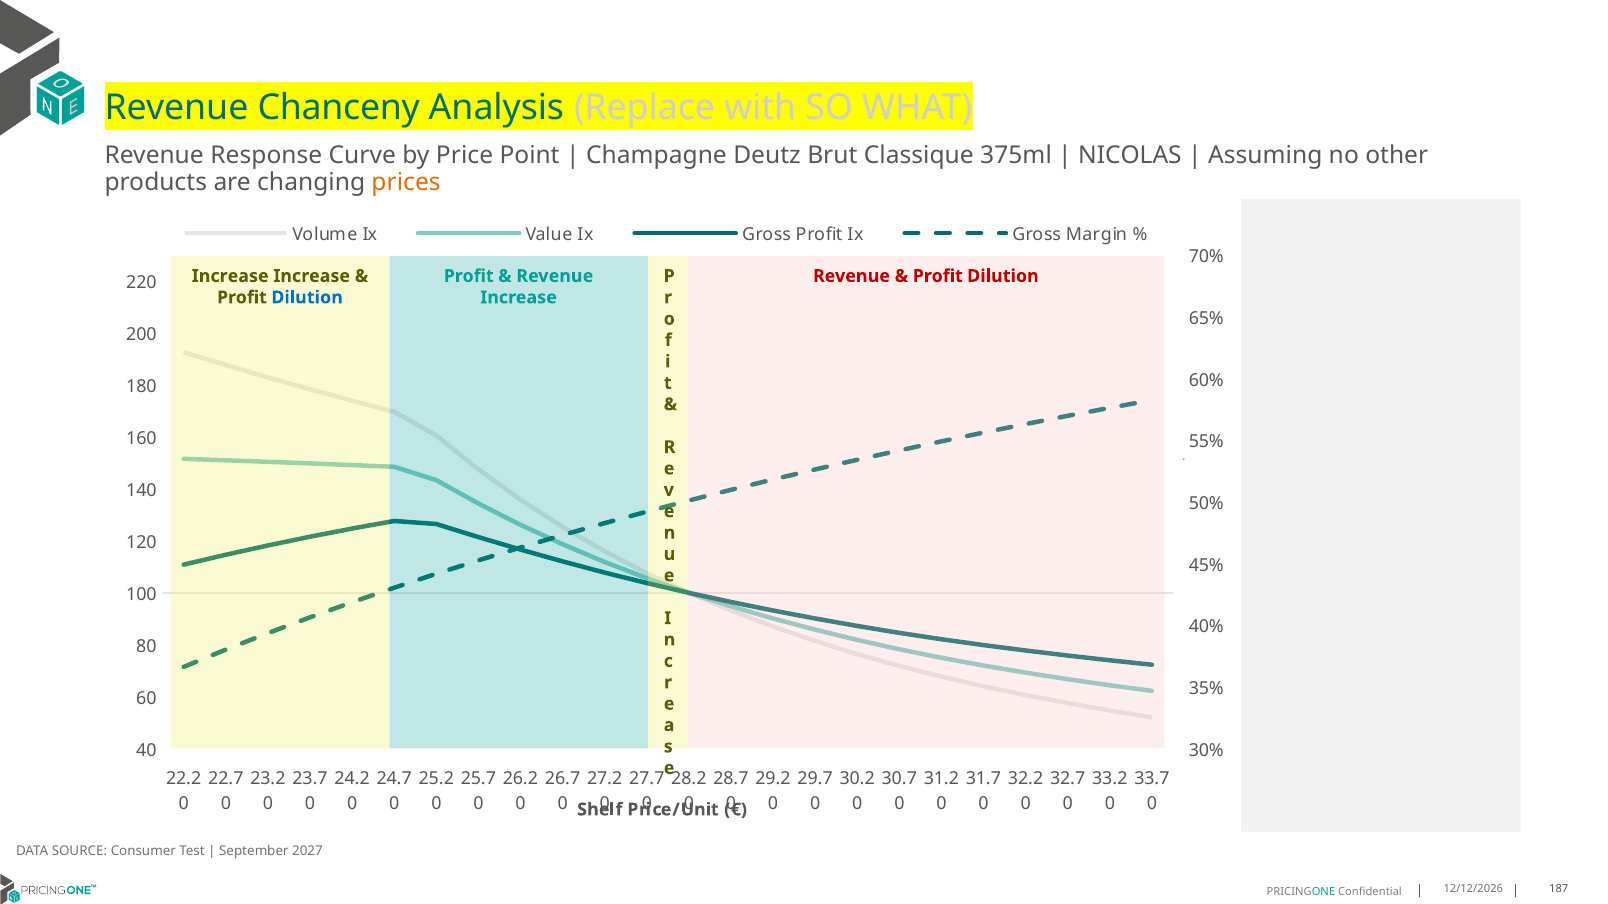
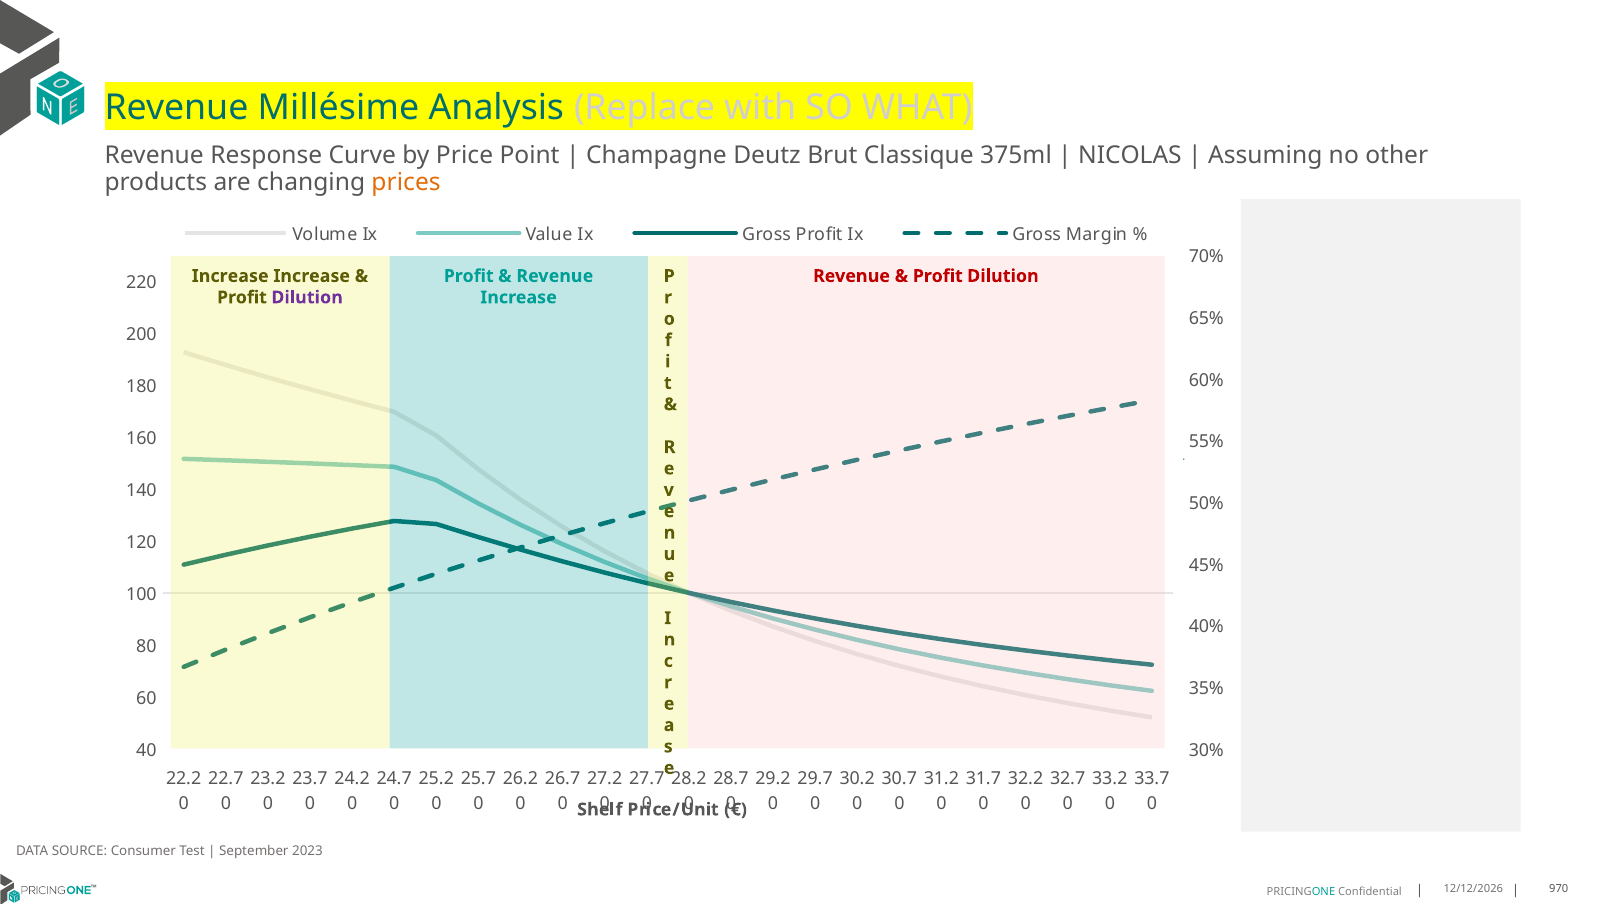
Chanceny: Chanceny -> Millésime (338, 108)
Dilution colour: blue -> purple (307, 298)
2027: 2027 -> 2023 (307, 852)
187: 187 -> 970 (1559, 889)
